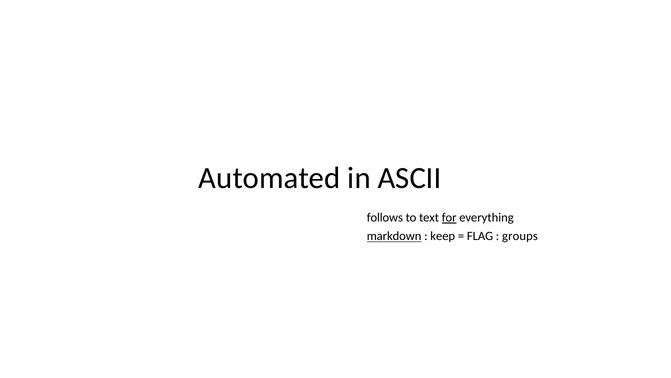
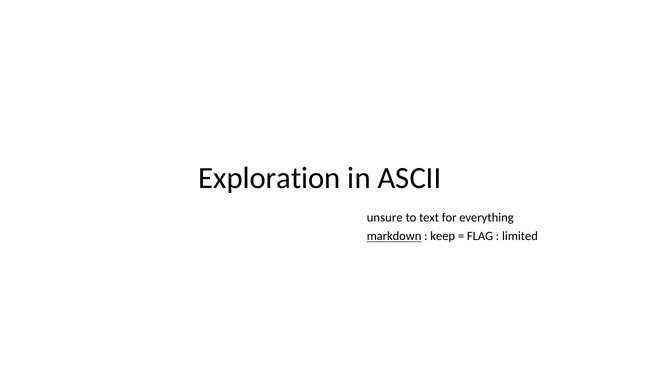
Automated: Automated -> Exploration (270, 178)
follows: follows -> unsure (385, 217)
for underline: present -> none (449, 217)
groups: groups -> limited (520, 236)
